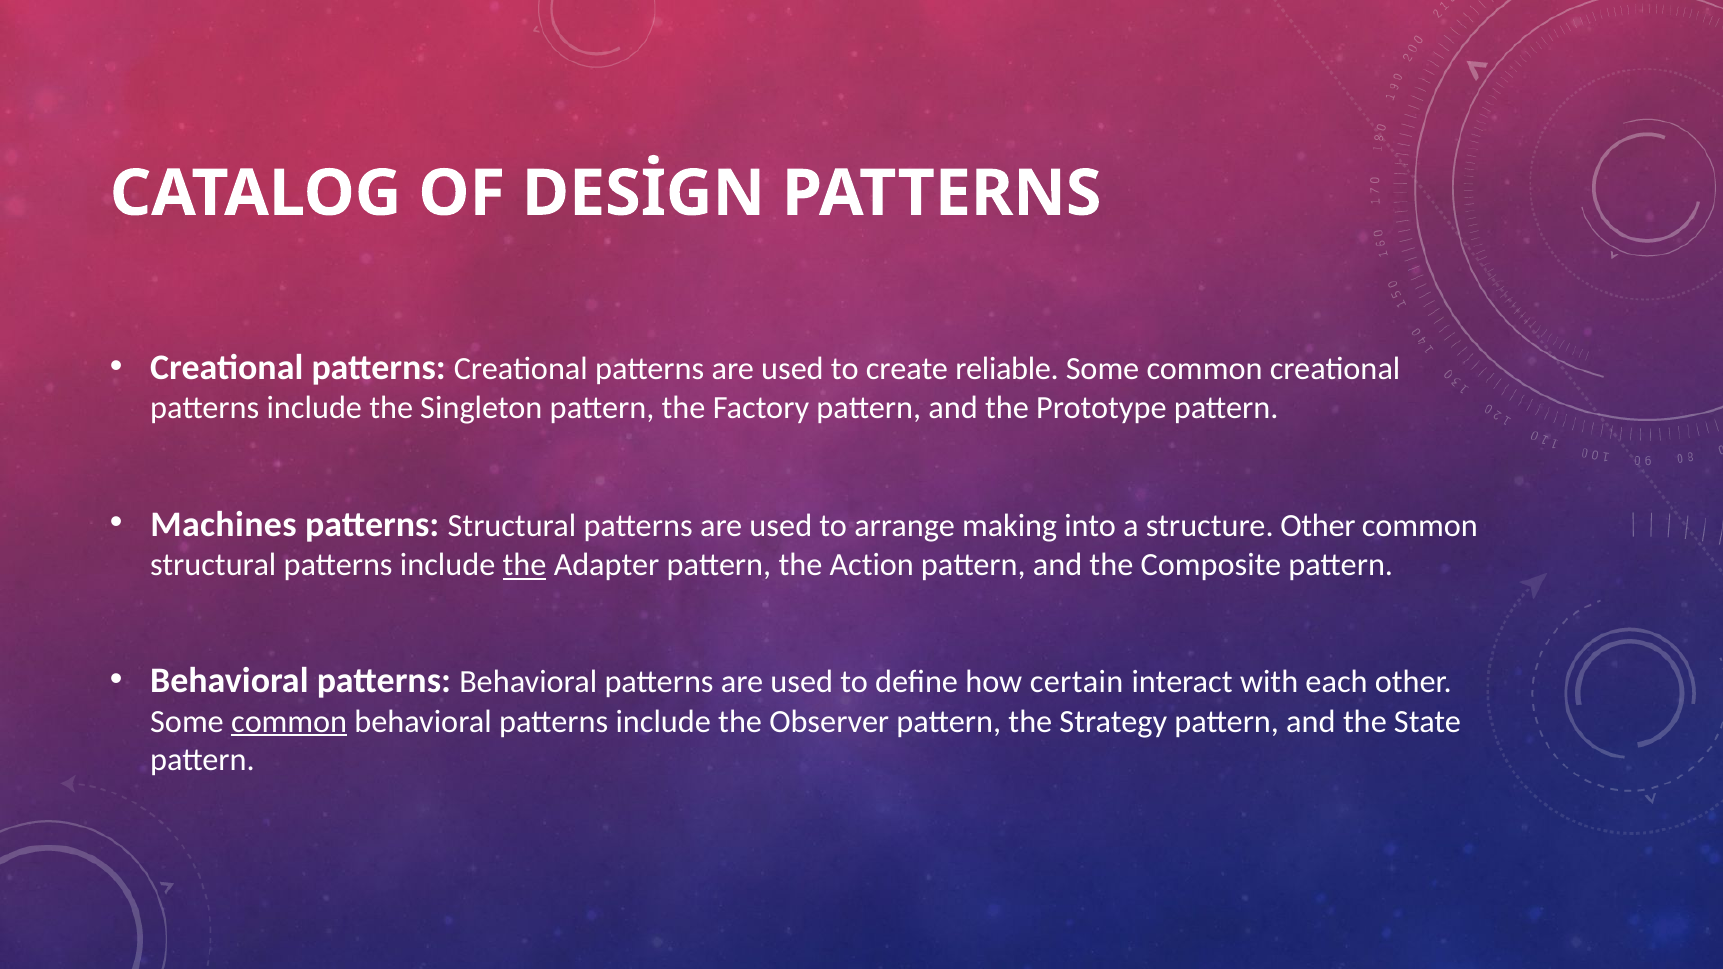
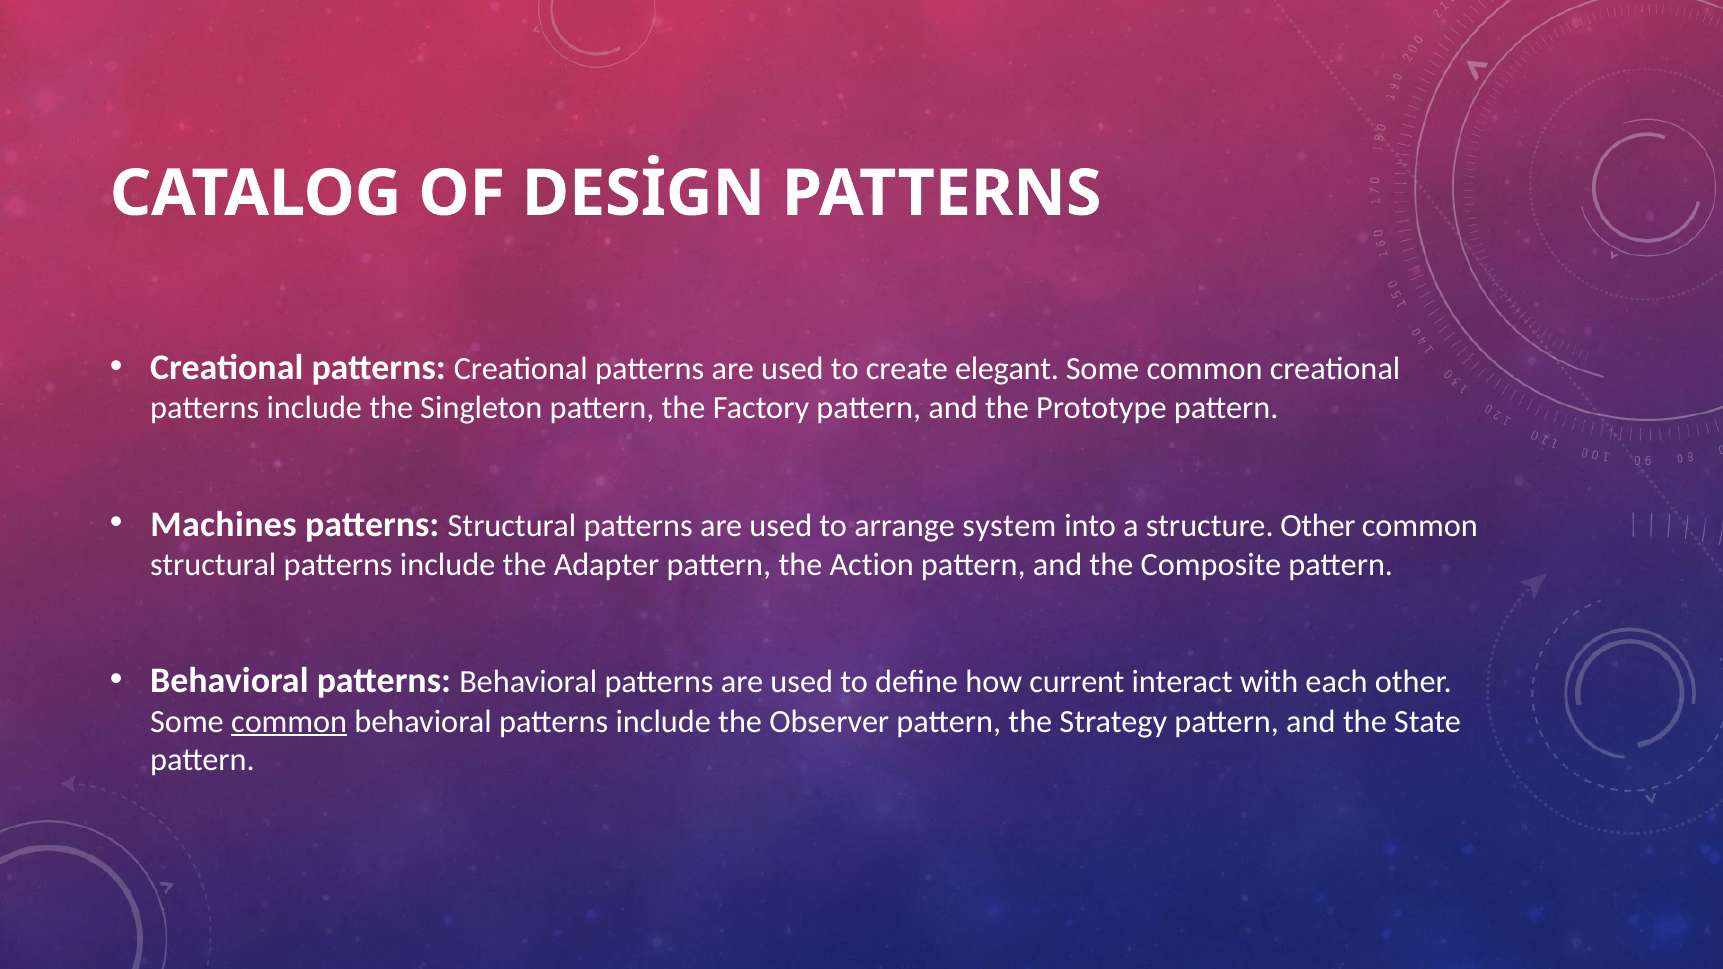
reliable: reliable -> elegant (1007, 369)
making: making -> system (1009, 525)
the underline: present -> none (524, 565)
certain: certain -> current (1077, 682)
